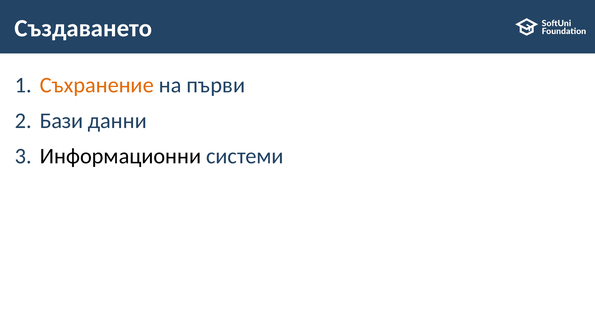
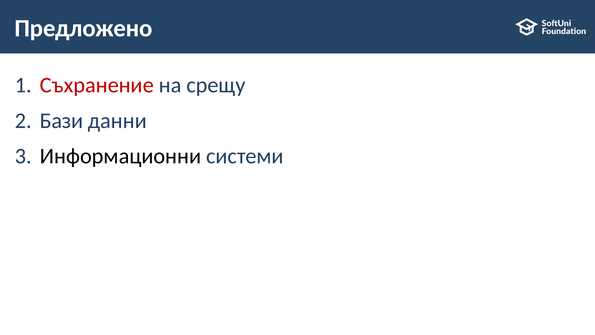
Създаването: Създаването -> Предложено (83, 28)
Съхранение colour: orange -> red (97, 85)
първи: първи -> срещу (216, 85)
